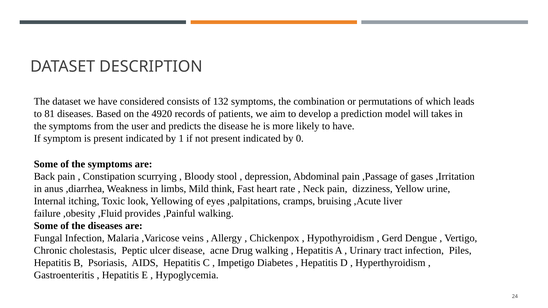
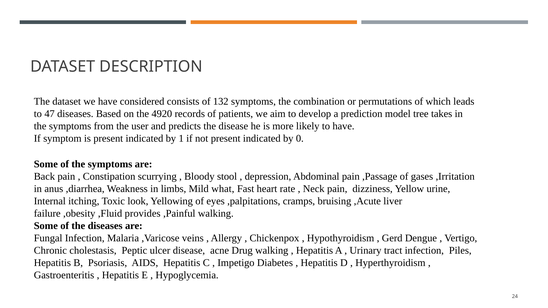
81: 81 -> 47 (50, 114)
will: will -> tree (421, 114)
think: think -> what (223, 189)
